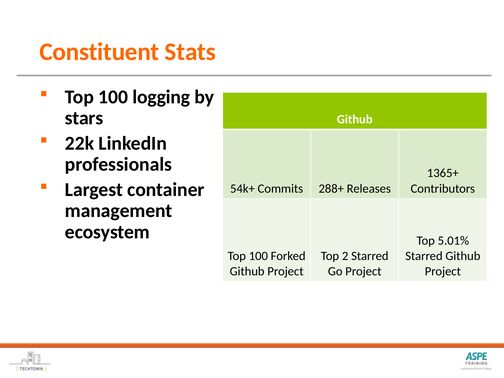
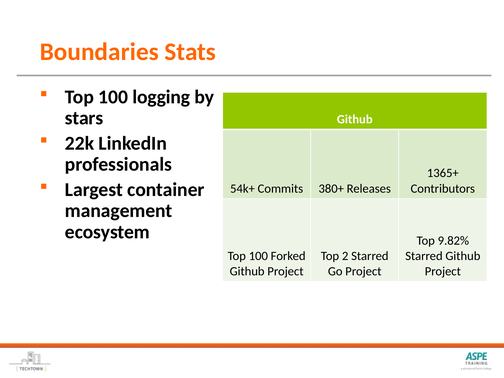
Constituent: Constituent -> Boundaries (99, 52)
288+: 288+ -> 380+ (331, 189)
5.01%: 5.01% -> 9.82% (453, 241)
